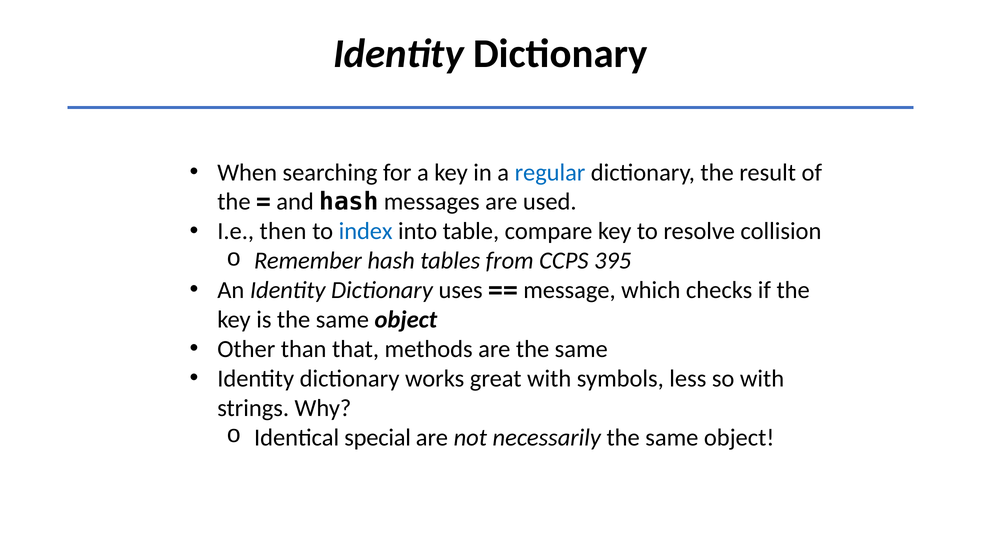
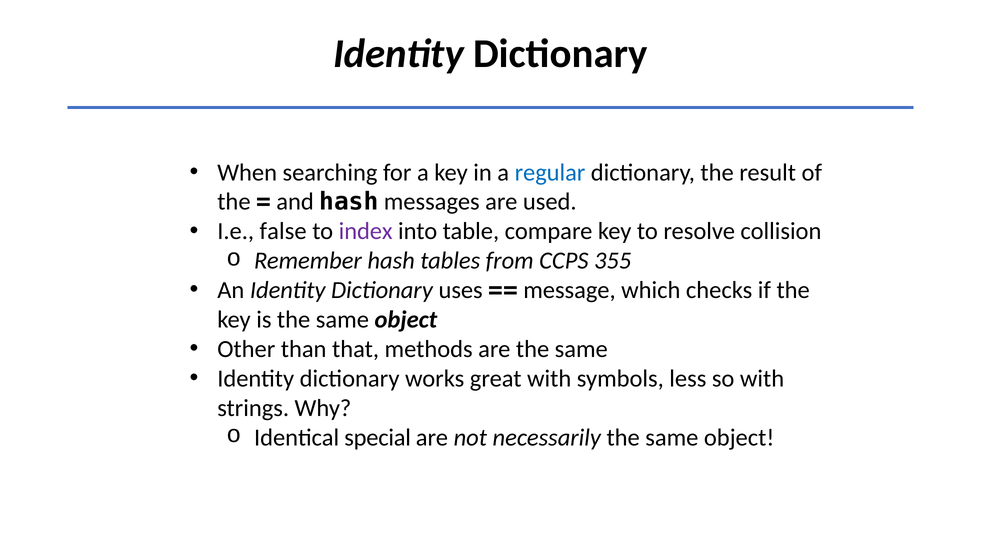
then: then -> false (283, 231)
index colour: blue -> purple (366, 231)
395: 395 -> 355 (613, 261)
